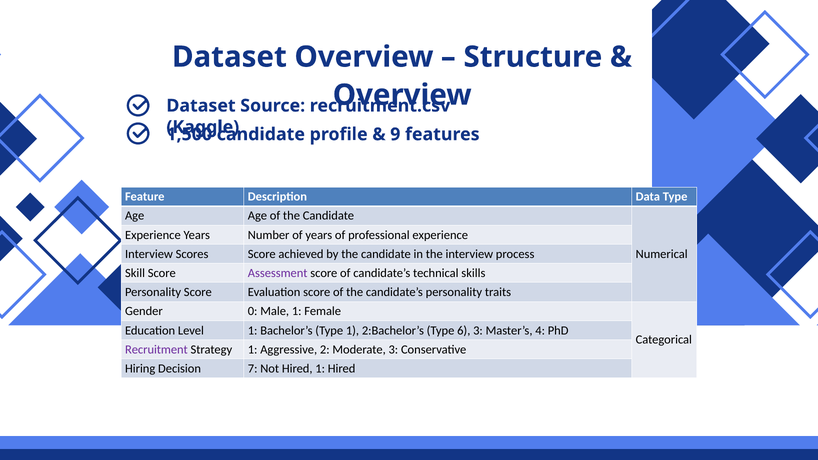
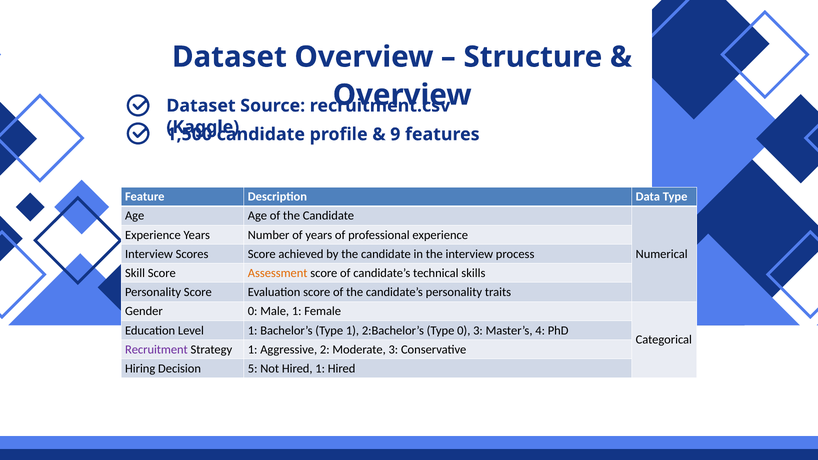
Assessment colour: purple -> orange (278, 273)
Type 6: 6 -> 0 (464, 331)
7: 7 -> 5 (253, 369)
